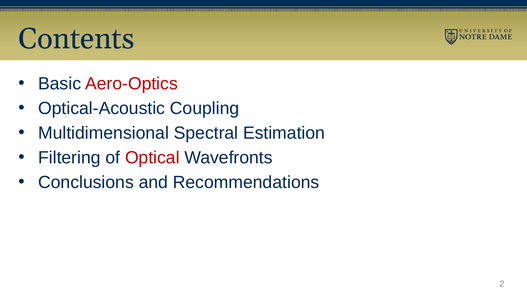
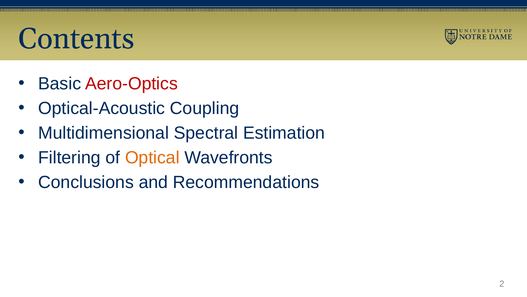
Optical colour: red -> orange (152, 157)
